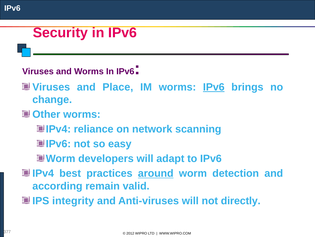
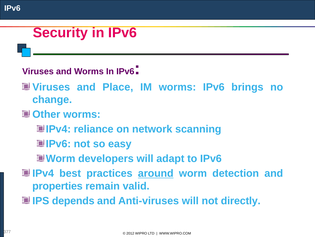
IPv6 underline: present -> none (214, 87)
according: according -> properties (57, 185)
integrity: integrity -> depends (73, 200)
